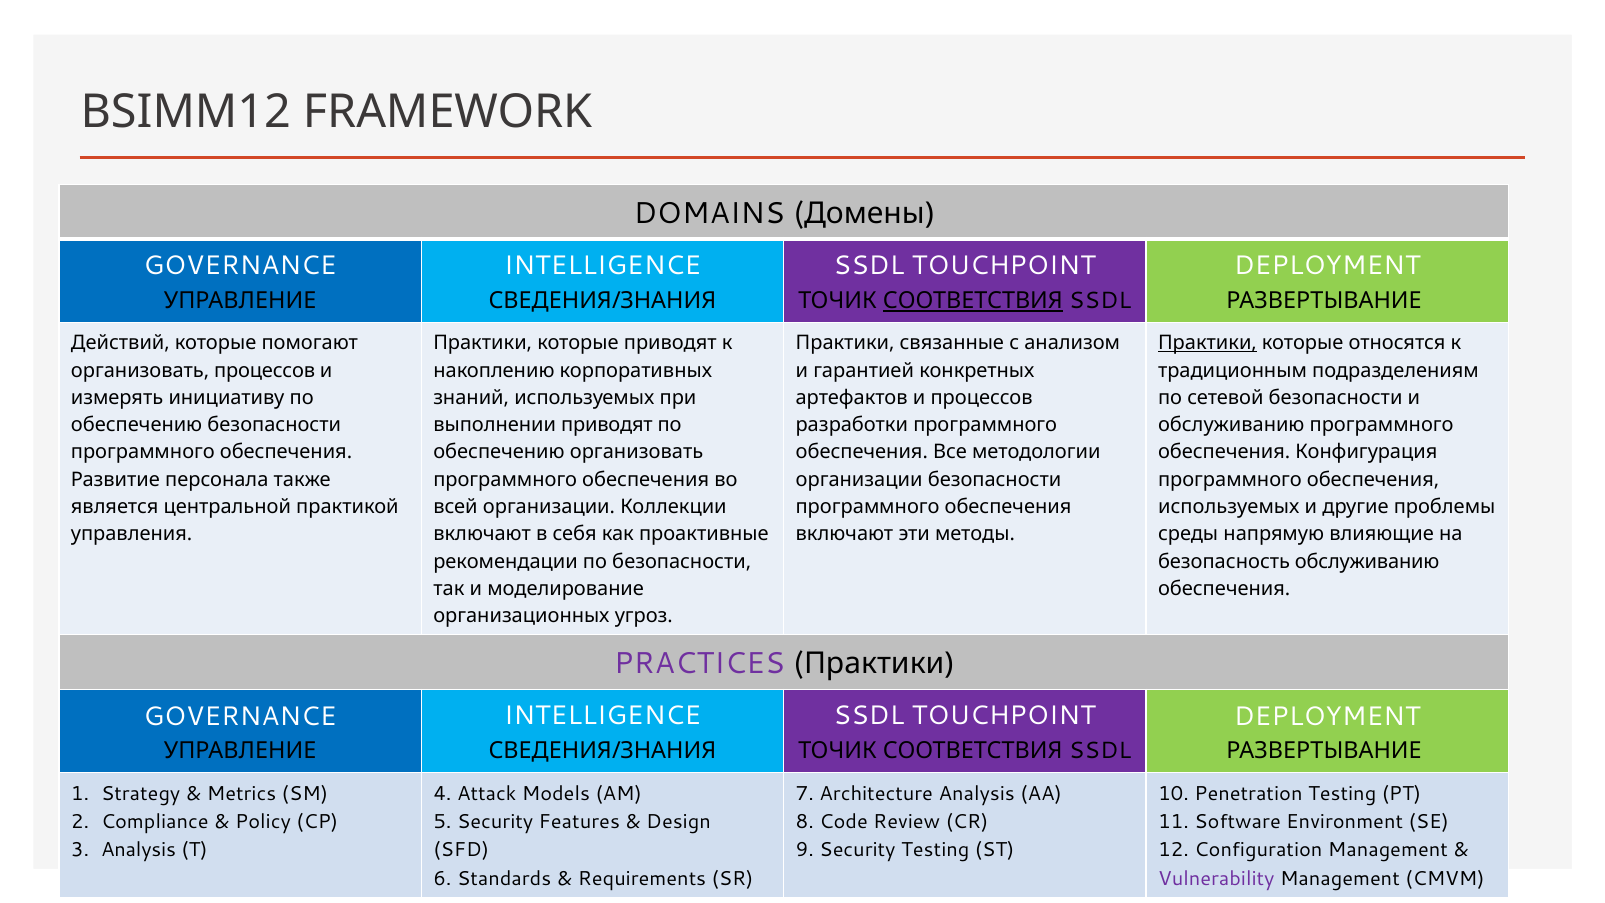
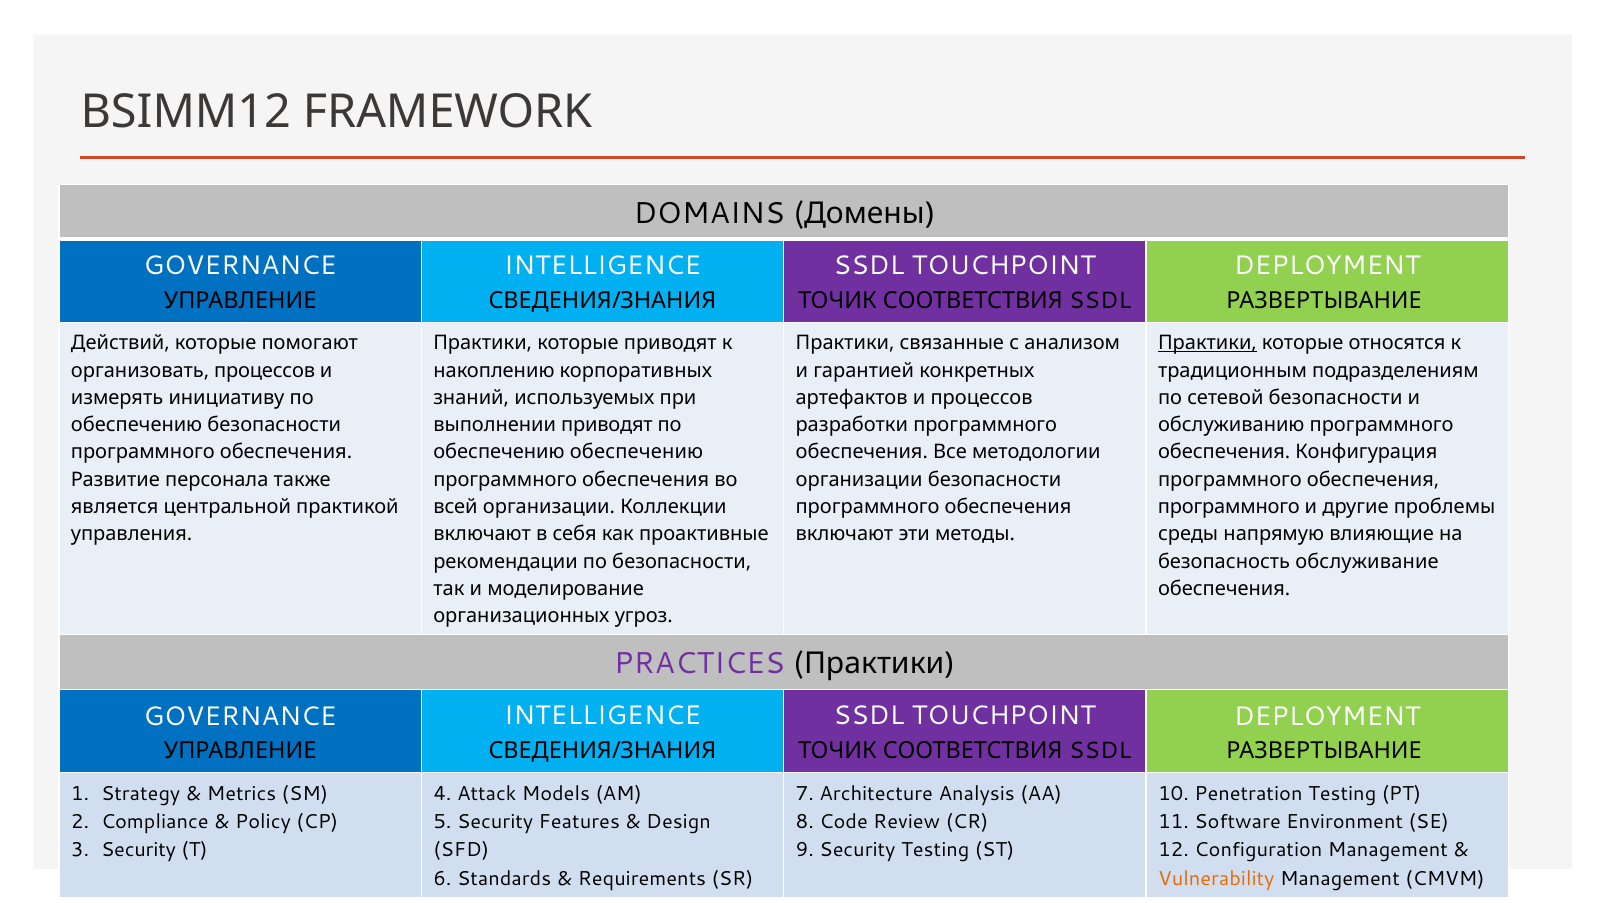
СООТВЕТСТВИЯ underline: present -> none (973, 301)
обеспечению организовать: организовать -> обеспечению (637, 452)
используемых: используемых -> программного (1229, 507)
безопасность обслуживанию: обслуживанию -> обслуживание (1367, 561)
Analysis: Analysis -> Security (139, 850)
Vulnerability colour: purple -> orange (1216, 878)
